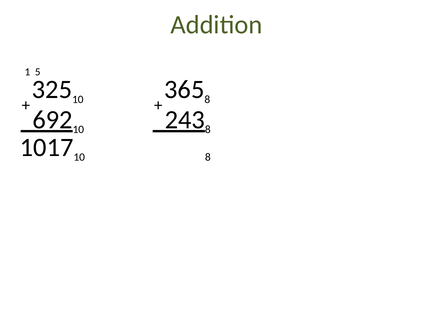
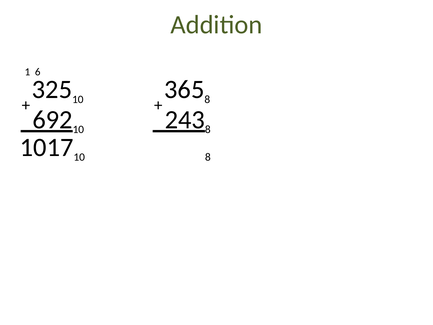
5: 5 -> 6 (38, 72)
